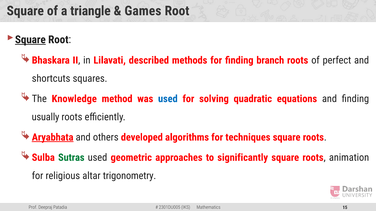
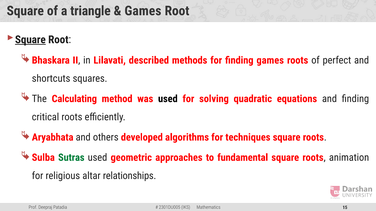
finding branch: branch -> games (270, 60)
Knowledge: Knowledge -> Calculating (74, 99)
used colour: blue -> black (168, 99)
usually: usually -> critical (45, 117)
Aryabhata underline: present -> none (53, 138)
significantly: significantly -> fundamental (243, 158)
trigonometry: trigonometry -> relationships (130, 176)
